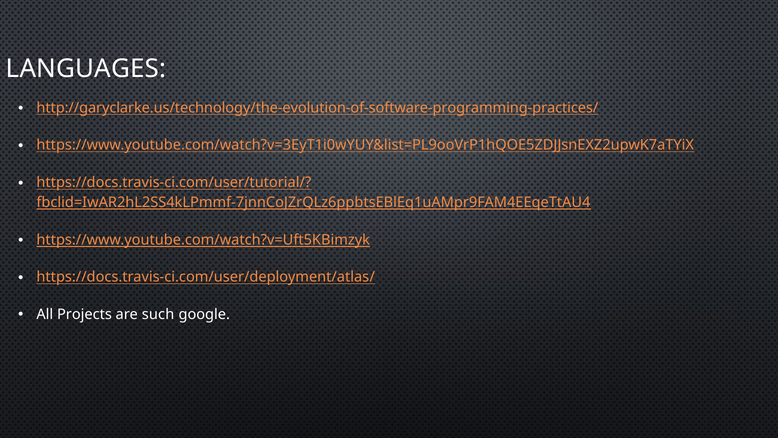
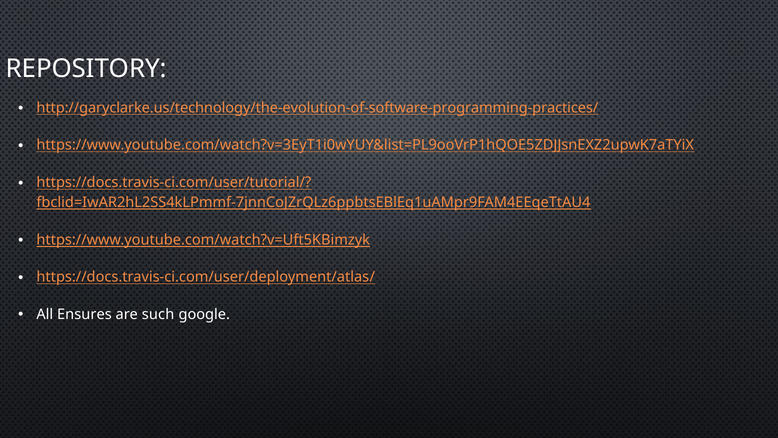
LANGUAGES: LANGUAGES -> REPOSITORY (86, 69)
Projects: Projects -> Ensures (84, 314)
